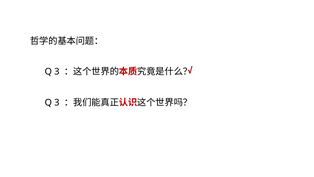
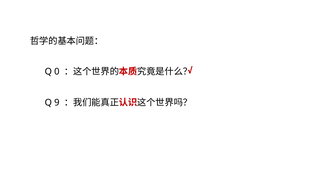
3: 3 -> 0 (57, 71)
3: 3 -> 9 (57, 102)
